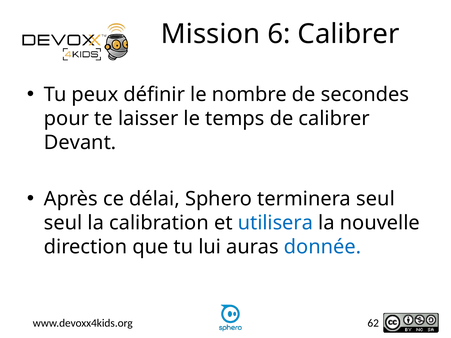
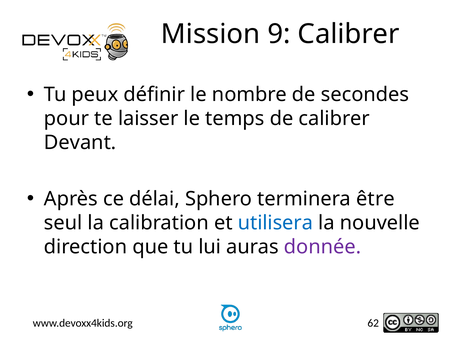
6: 6 -> 9 (279, 34)
terminera seul: seul -> être (375, 199)
donnée colour: blue -> purple (322, 247)
